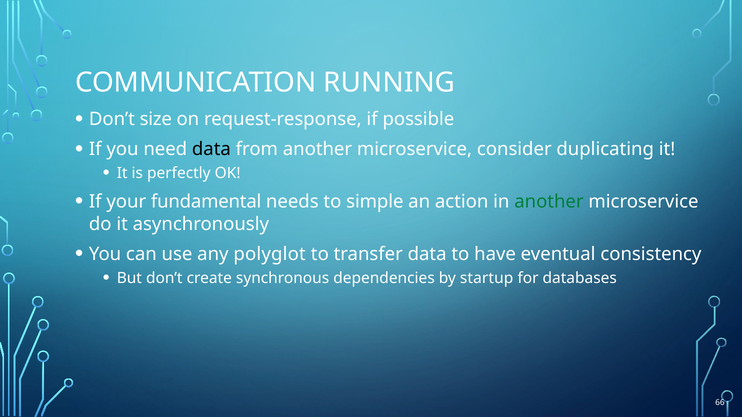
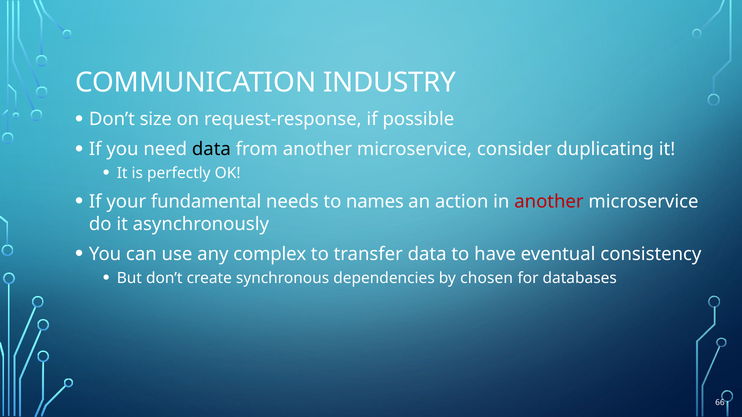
RUNNING: RUNNING -> INDUSTRY (390, 82)
simple: simple -> names (375, 202)
another colour: green -> red (549, 202)
polyglot: polyglot -> complex (270, 254)
startup: startup -> chosen (487, 278)
